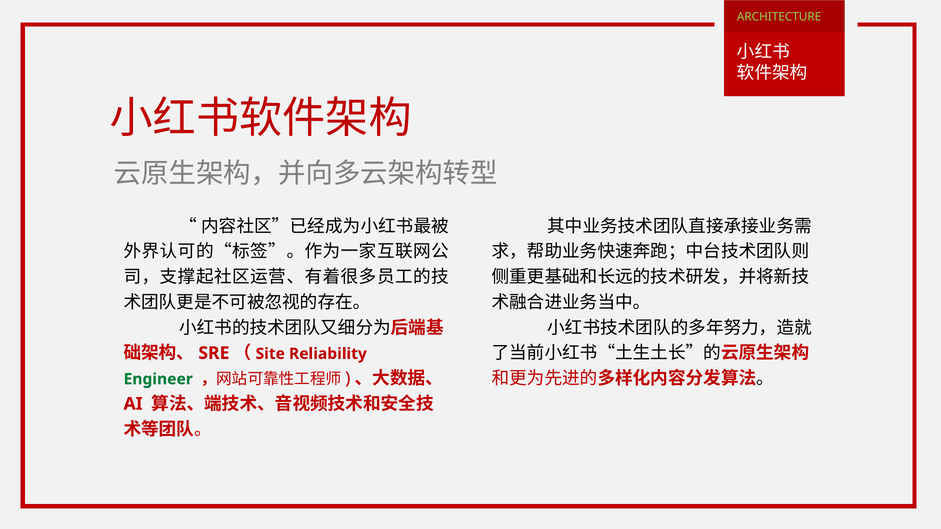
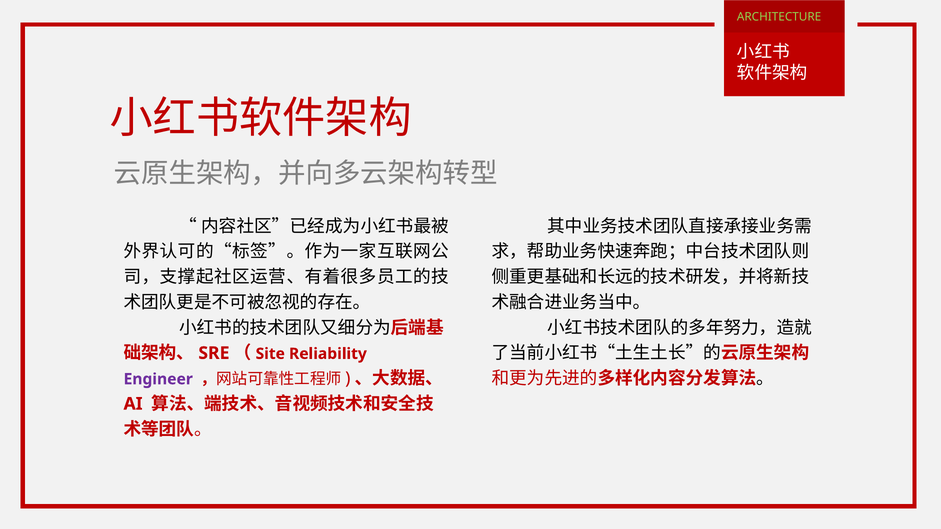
Engineer colour: green -> purple (158, 379)
